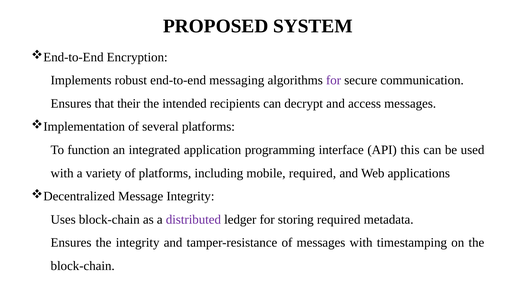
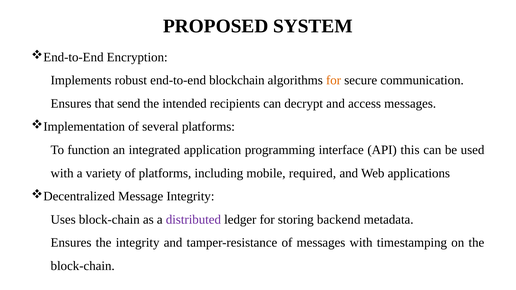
messaging: messaging -> blockchain (237, 80)
for colour: purple -> orange (334, 80)
their: their -> send (129, 104)
storing required: required -> backend (339, 220)
